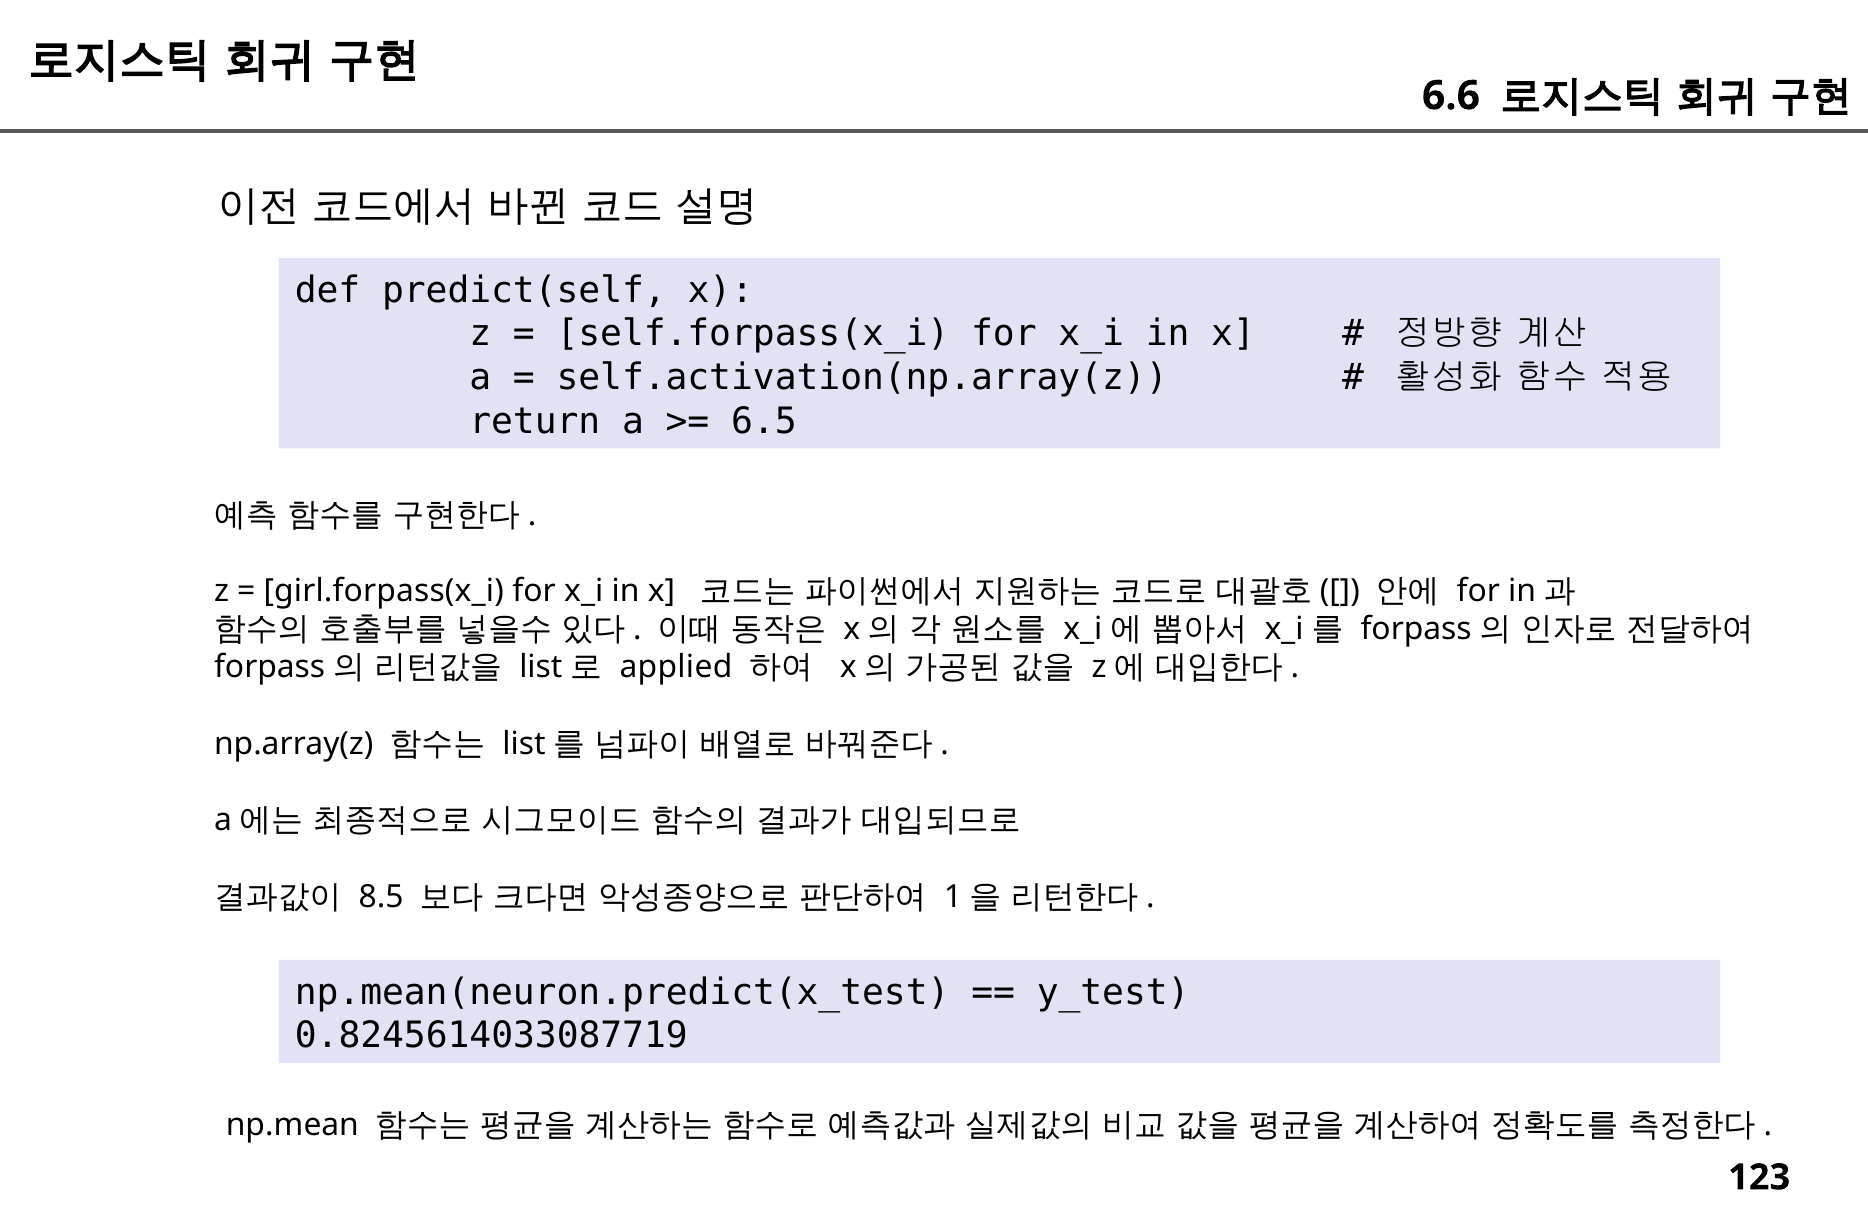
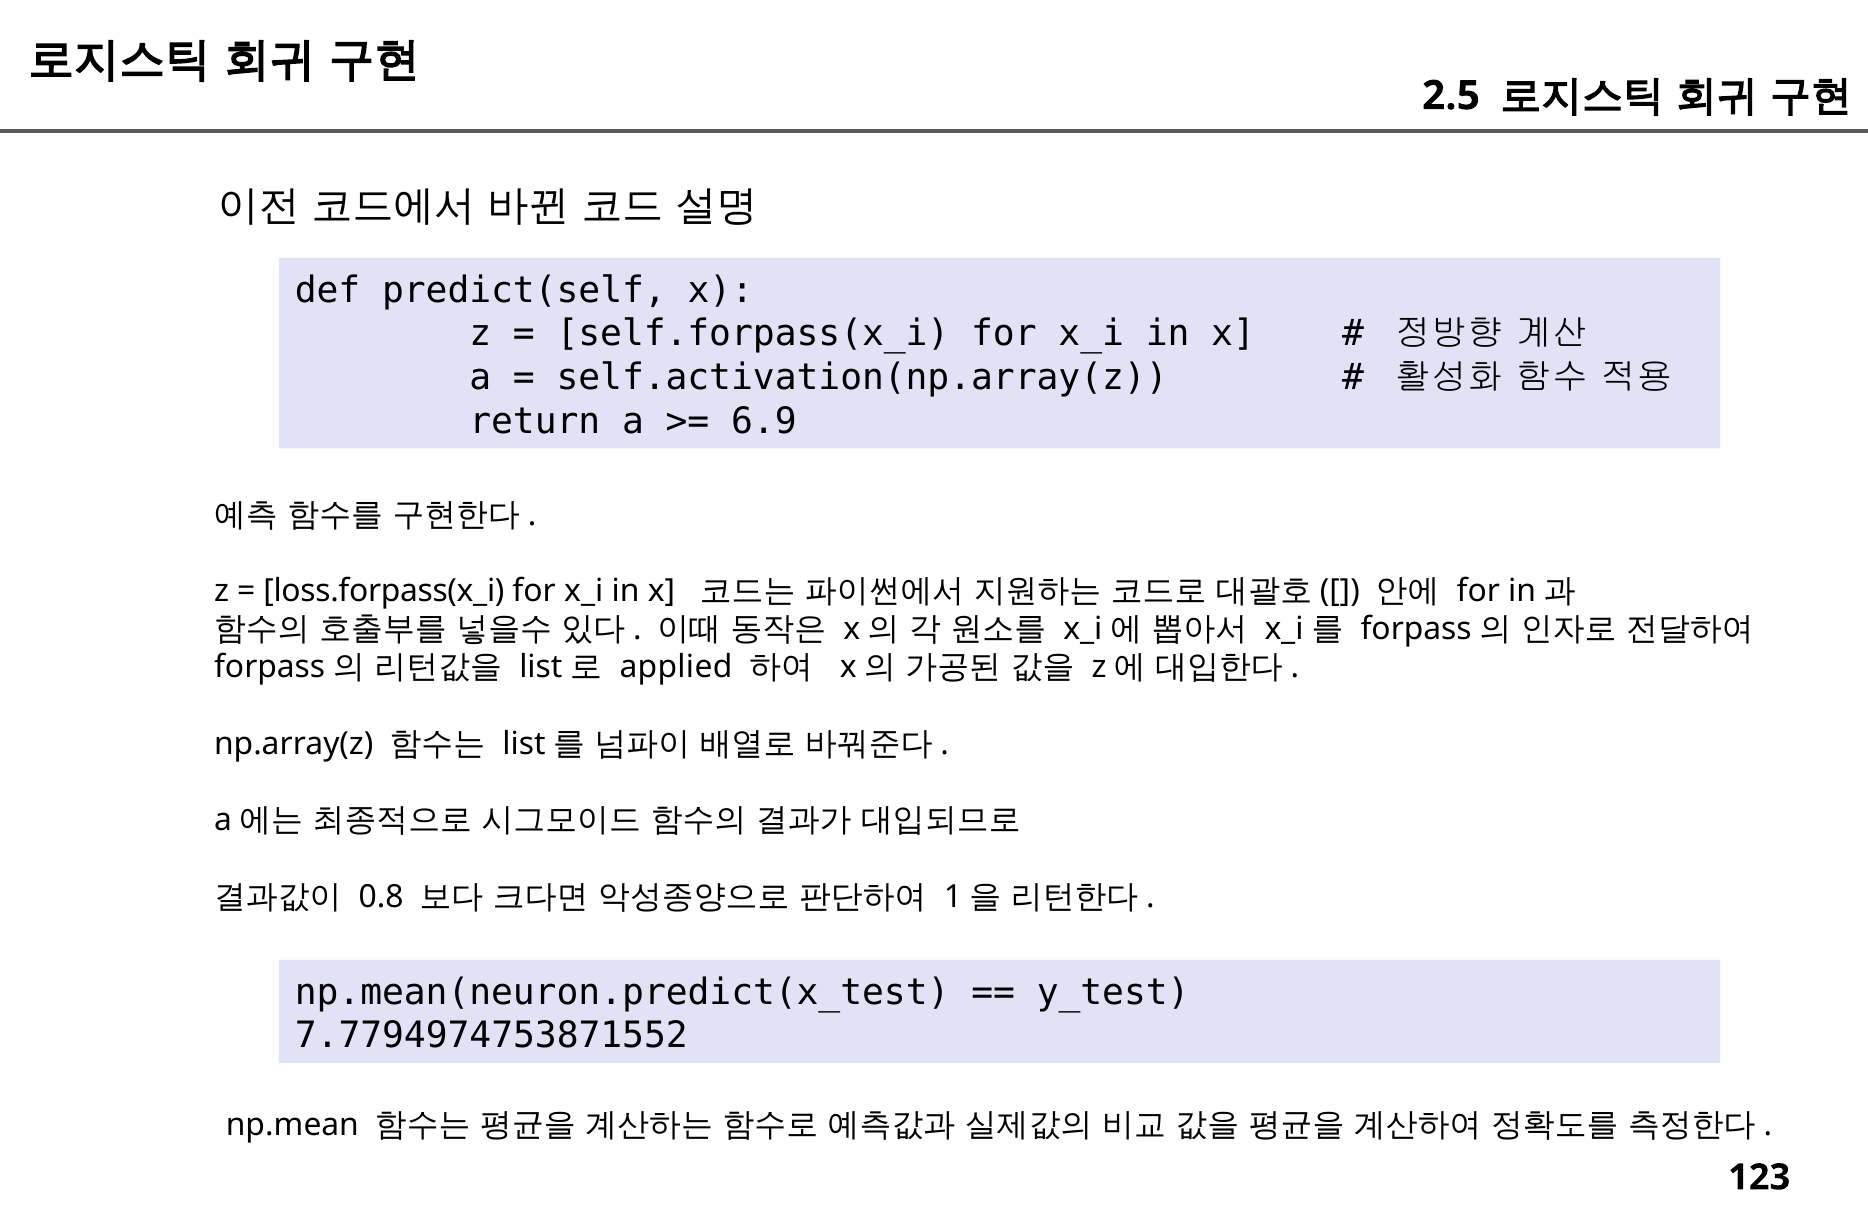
6.6: 6.6 -> 2.5 (1451, 96)
6.5: 6.5 -> 6.9 (764, 421)
girl.forpass(x_i: girl.forpass(x_i -> loss.forpass(x_i (384, 591)
8.5: 8.5 -> 0.8 (381, 897)
0.8245614033087719: 0.8245614033087719 -> 7.7794974753871552 (491, 1036)
